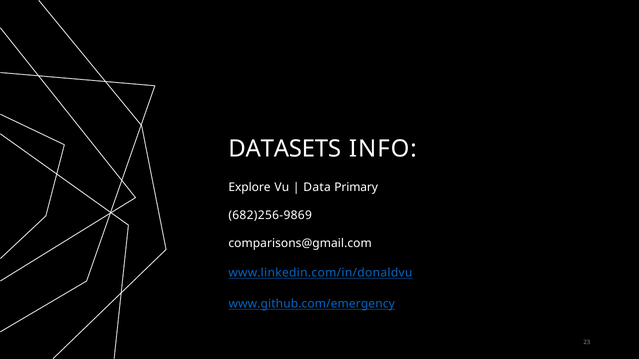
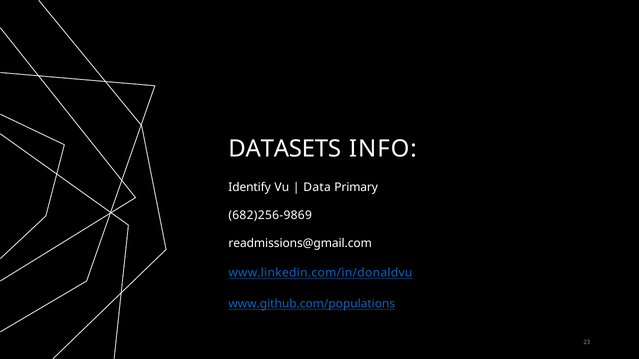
Explore: Explore -> Identify (250, 187)
comparisons@gmail.com: comparisons@gmail.com -> readmissions@gmail.com (300, 244)
www.github.com/emergency: www.github.com/emergency -> www.github.com/populations (312, 304)
